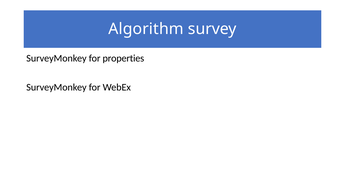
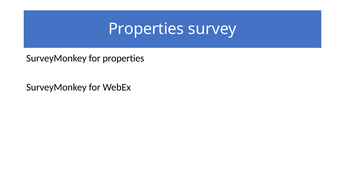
Algorithm: Algorithm -> Properties (146, 29)
